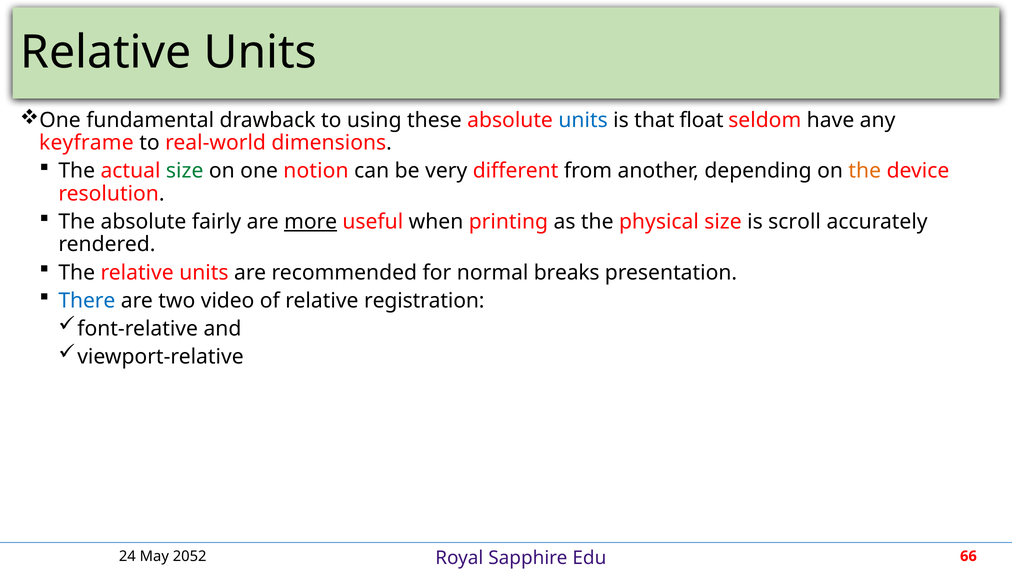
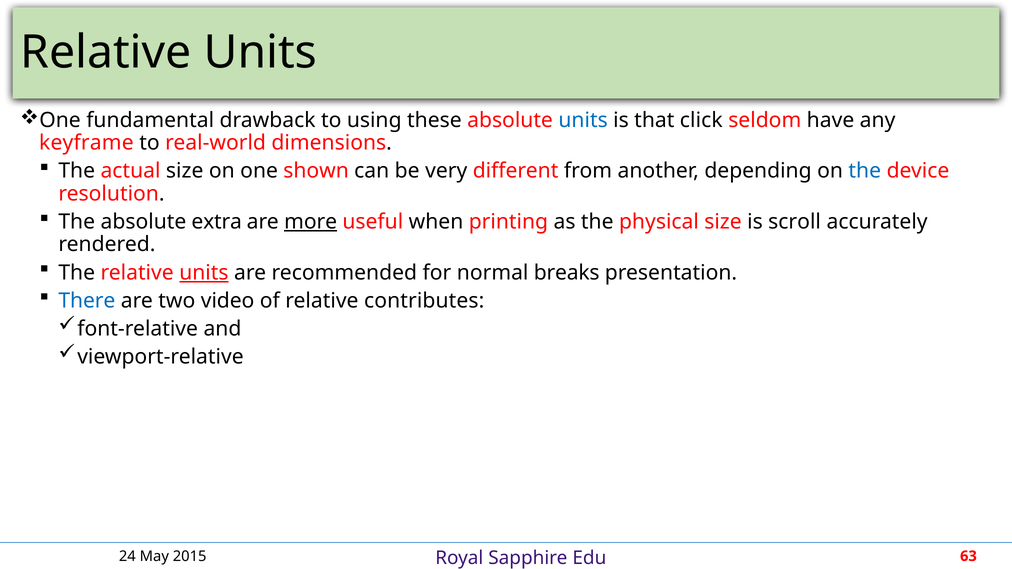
float: float -> click (701, 120)
size colour: green -> black (185, 171)
notion: notion -> shown (316, 171)
the colour: orange -> blue (865, 171)
fairly: fairly -> extra (217, 222)
units underline: none -> present (204, 273)
registration: registration -> contributes (424, 301)
2052: 2052 -> 2015 (190, 556)
66: 66 -> 63 (968, 556)
